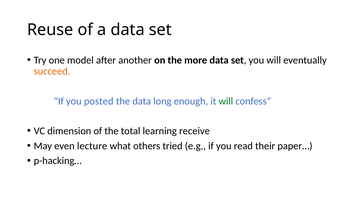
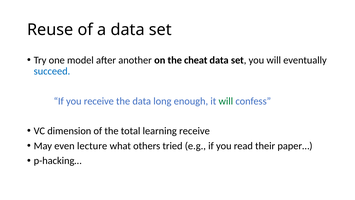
more: more -> cheat (196, 60)
succeed colour: orange -> blue (52, 71)
you posted: posted -> receive (99, 101)
